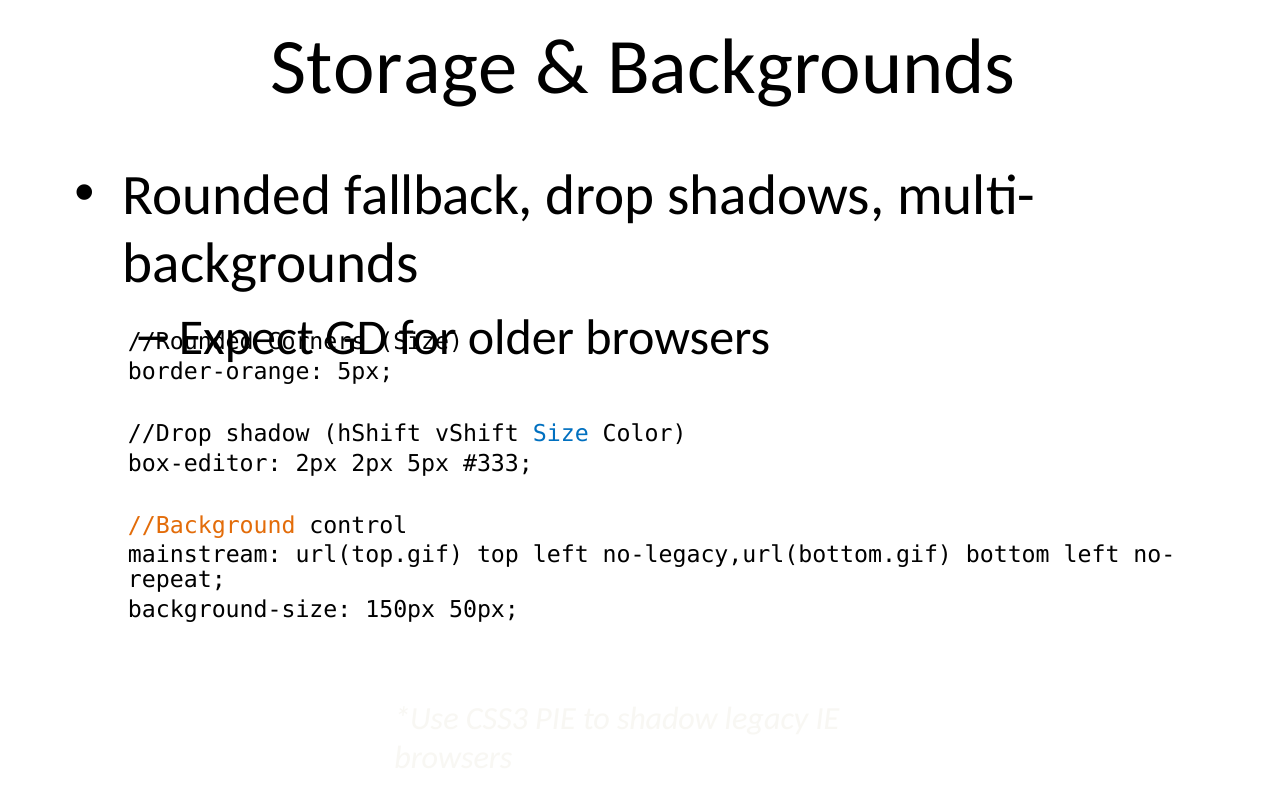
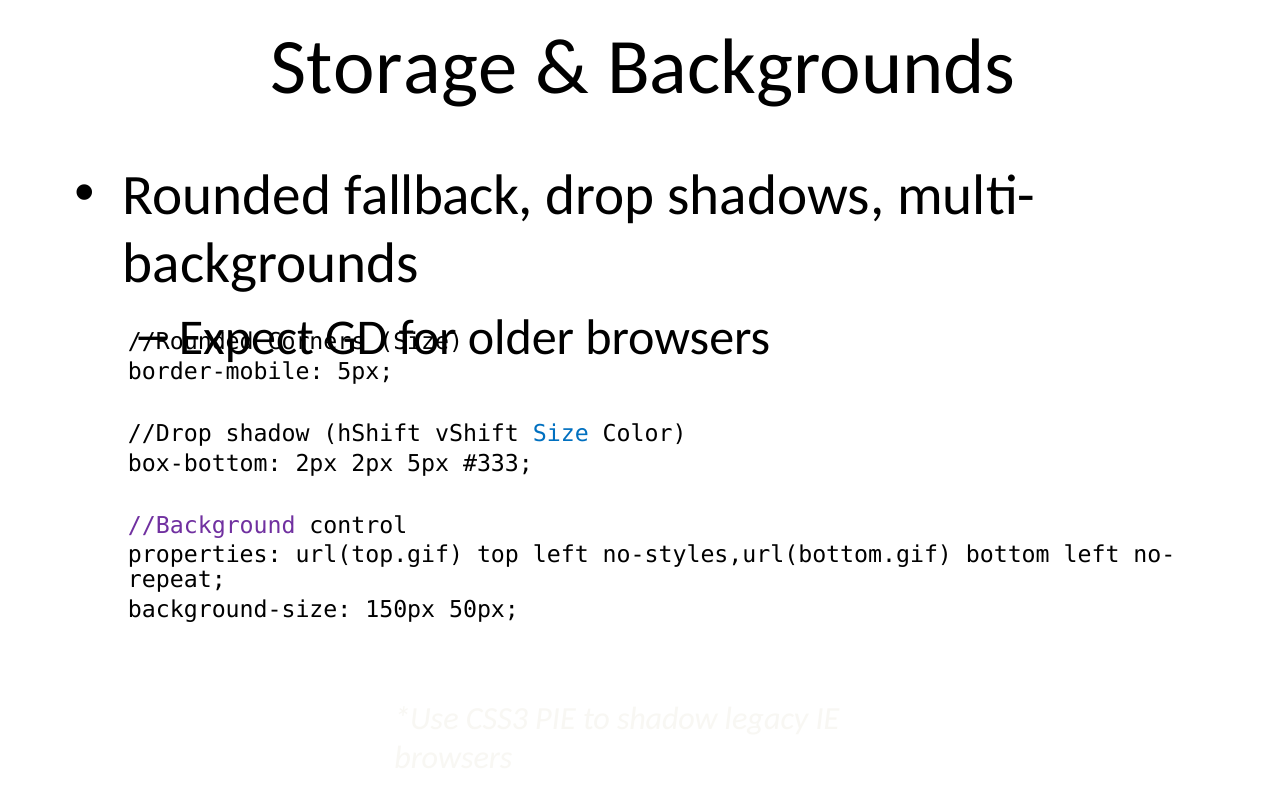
border-orange: border-orange -> border-mobile (226, 372)
box-editor: box-editor -> box-bottom (205, 464)
//Background colour: orange -> purple (212, 526)
mainstream: mainstream -> properties (205, 555)
no-legacy,url(bottom.gif: no-legacy,url(bottom.gif -> no-styles,url(bottom.gif (777, 555)
